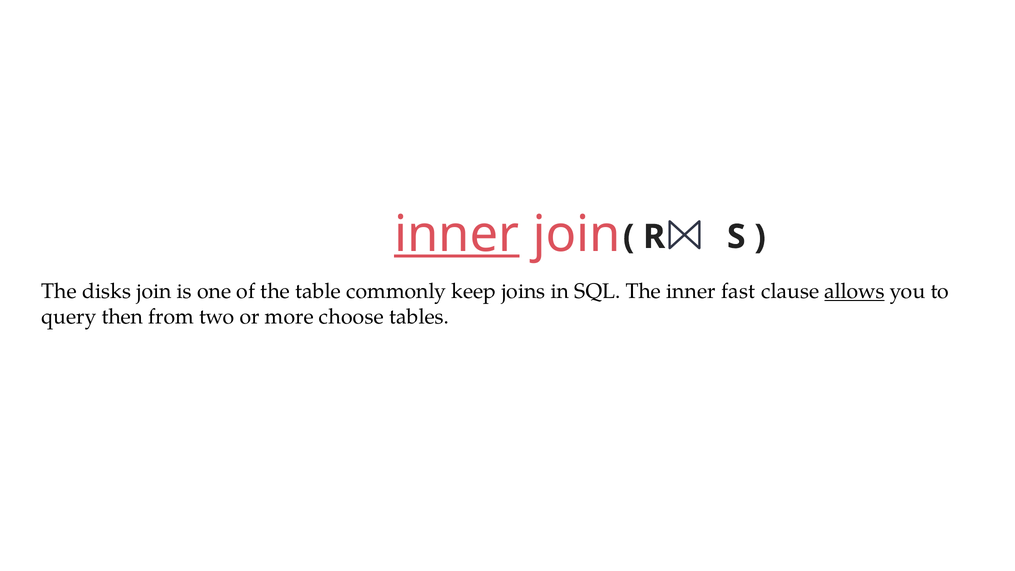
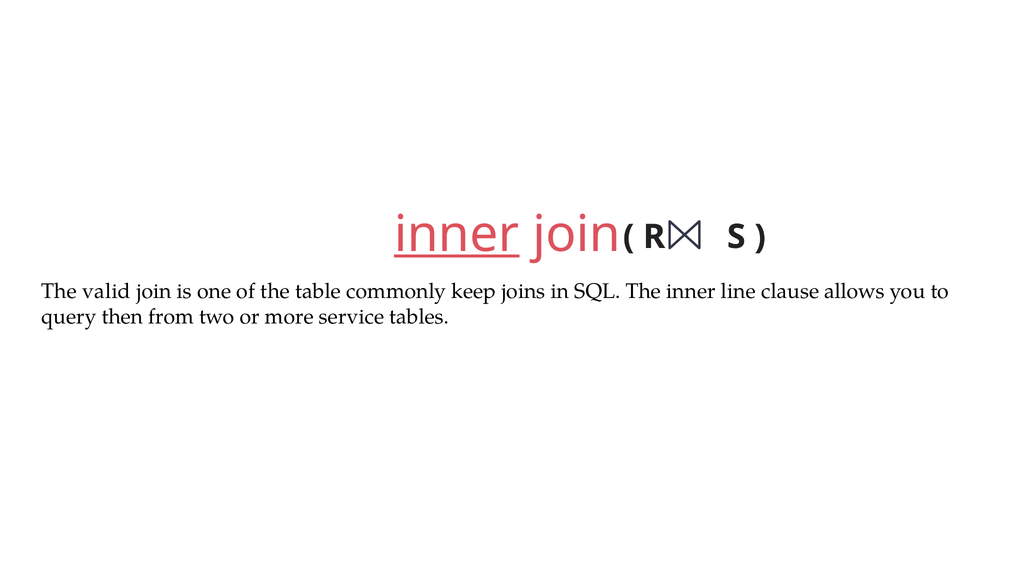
disks: disks -> valid (107, 291)
fast: fast -> line (738, 291)
allows underline: present -> none (855, 291)
choose: choose -> service (352, 317)
